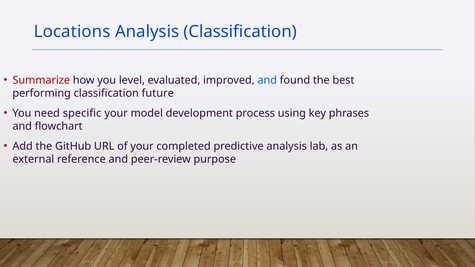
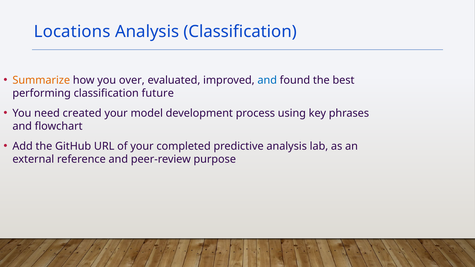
Summarize colour: red -> orange (41, 80)
level: level -> over (132, 80)
specific: specific -> created (82, 113)
